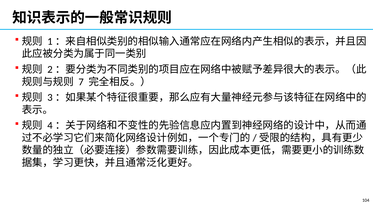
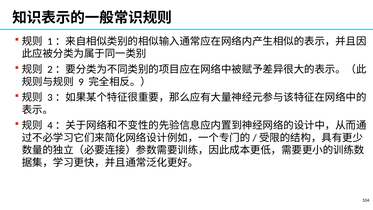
7: 7 -> 9 (81, 82)
